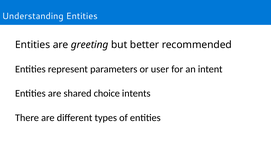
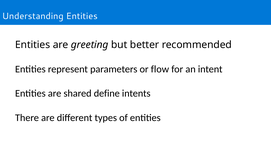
user: user -> flow (160, 69)
choice: choice -> define (107, 94)
